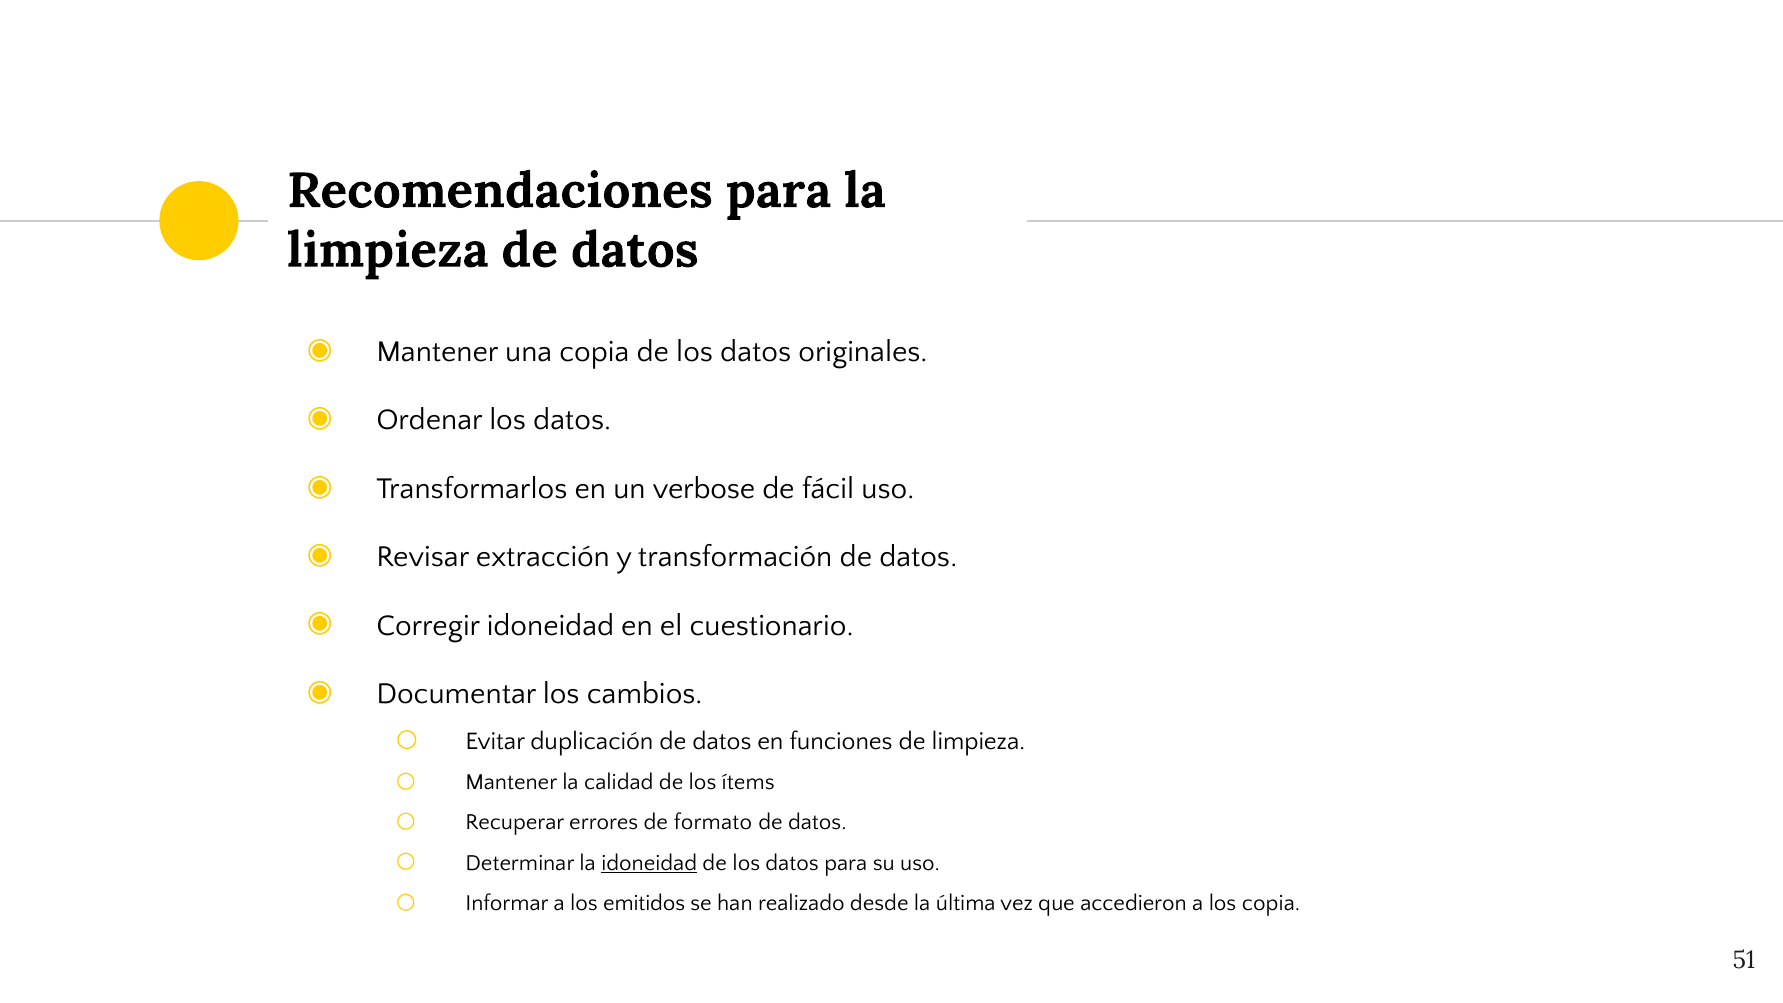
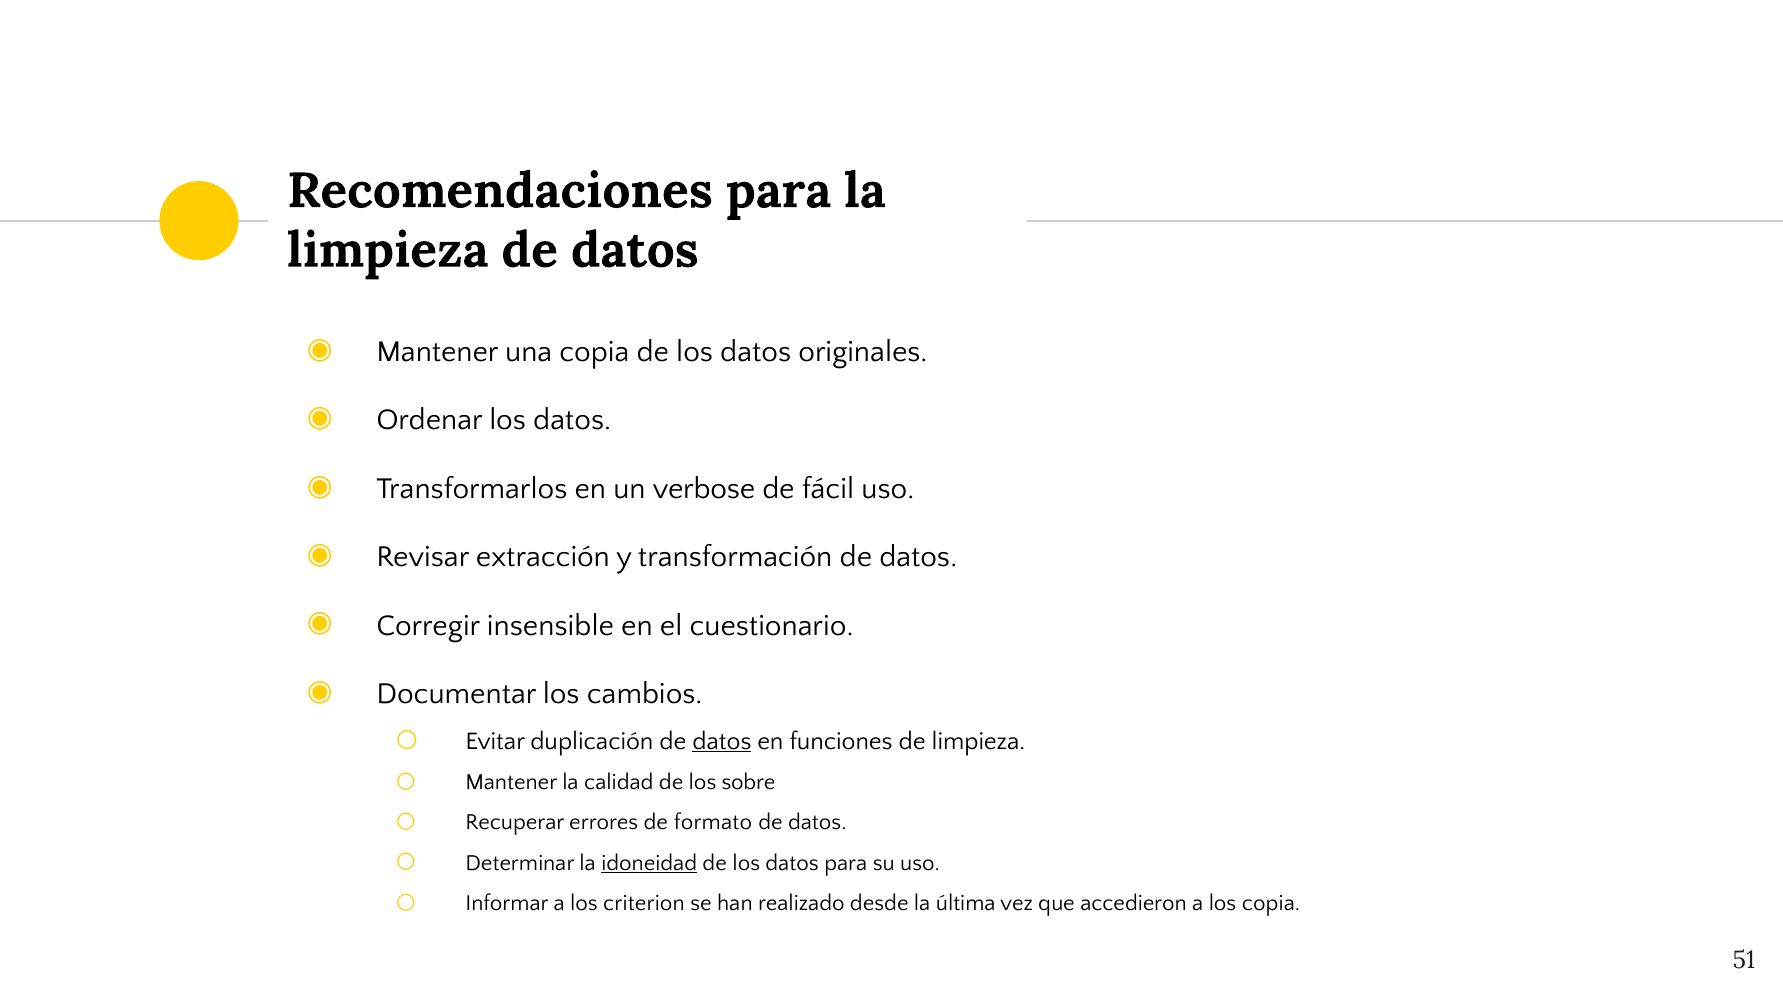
Corregir idoneidad: idoneidad -> insensible (550, 625)
datos underline: none -> present (722, 741)
ítems: ítems -> sobre (748, 782)
emitidos: emitidos -> criterion (644, 903)
